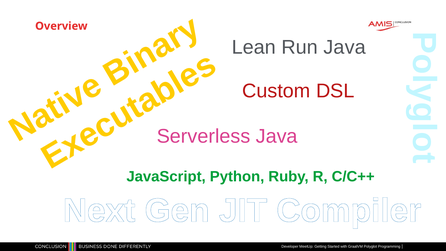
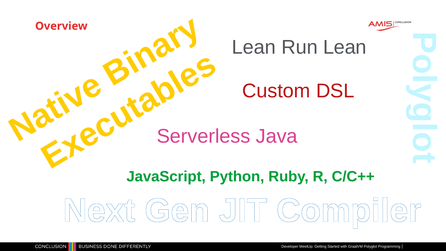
Run Java: Java -> Lean (345, 47)
